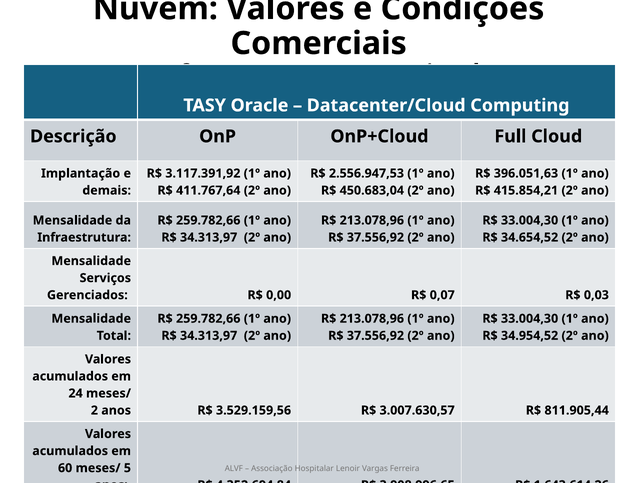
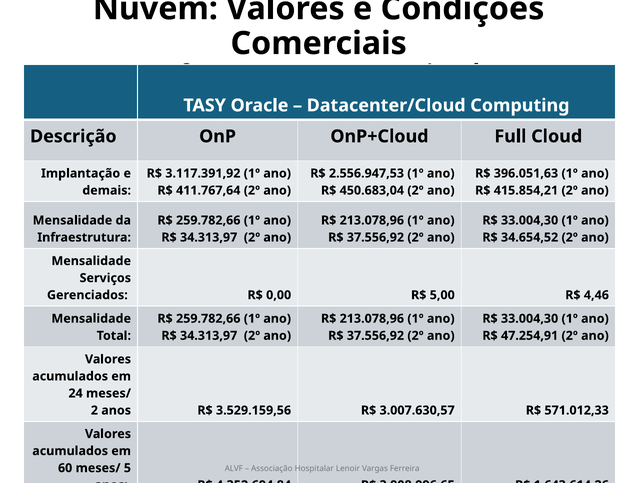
0,07: 0,07 -> 5,00 (442, 295)
0,03: 0,03 -> 4,46 (596, 295)
34.954,52: 34.954,52 -> 47.254,91 (530, 336)
811.905,44: 811.905,44 -> 571.012,33 (577, 410)
